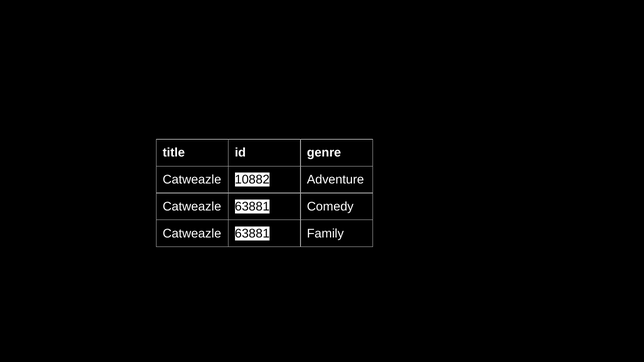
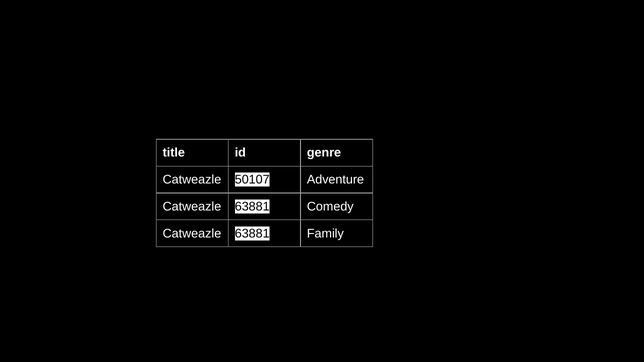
10882: 10882 -> 50107 (252, 180)
